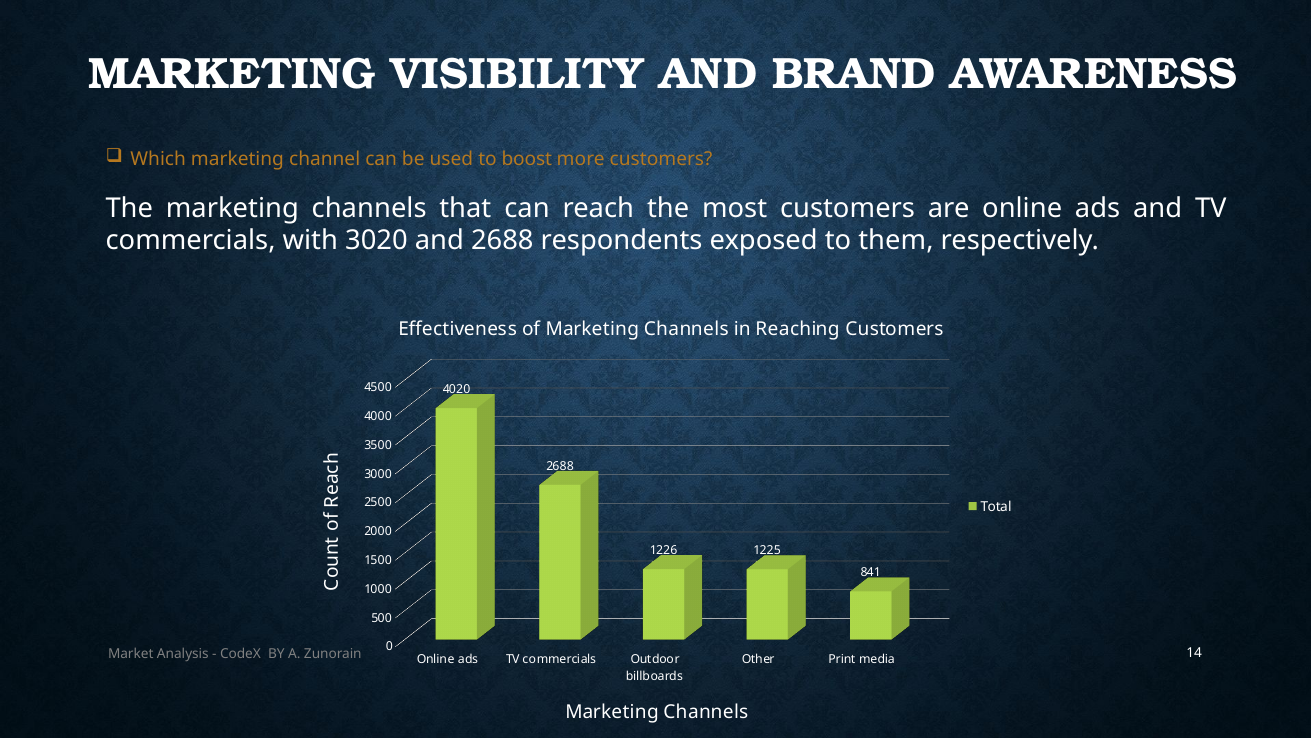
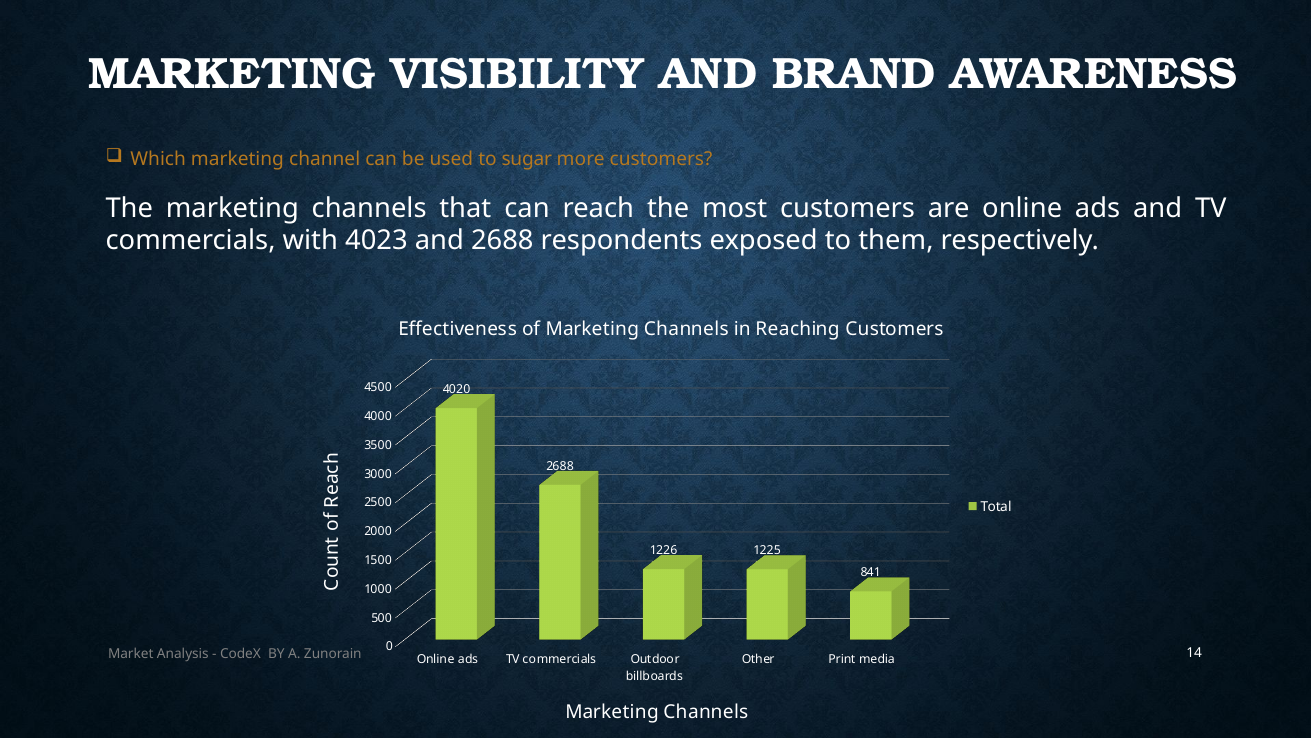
boost: boost -> sugar (527, 159)
3020: 3020 -> 4023 (376, 241)
